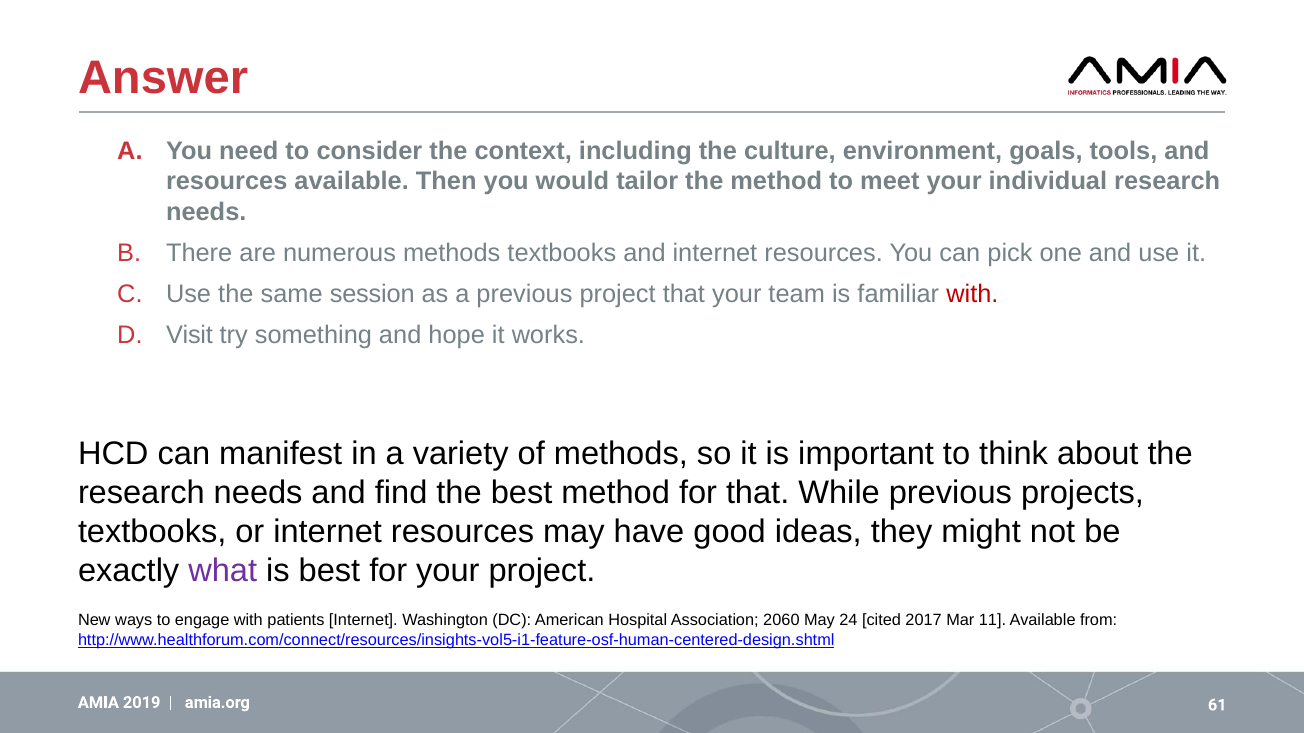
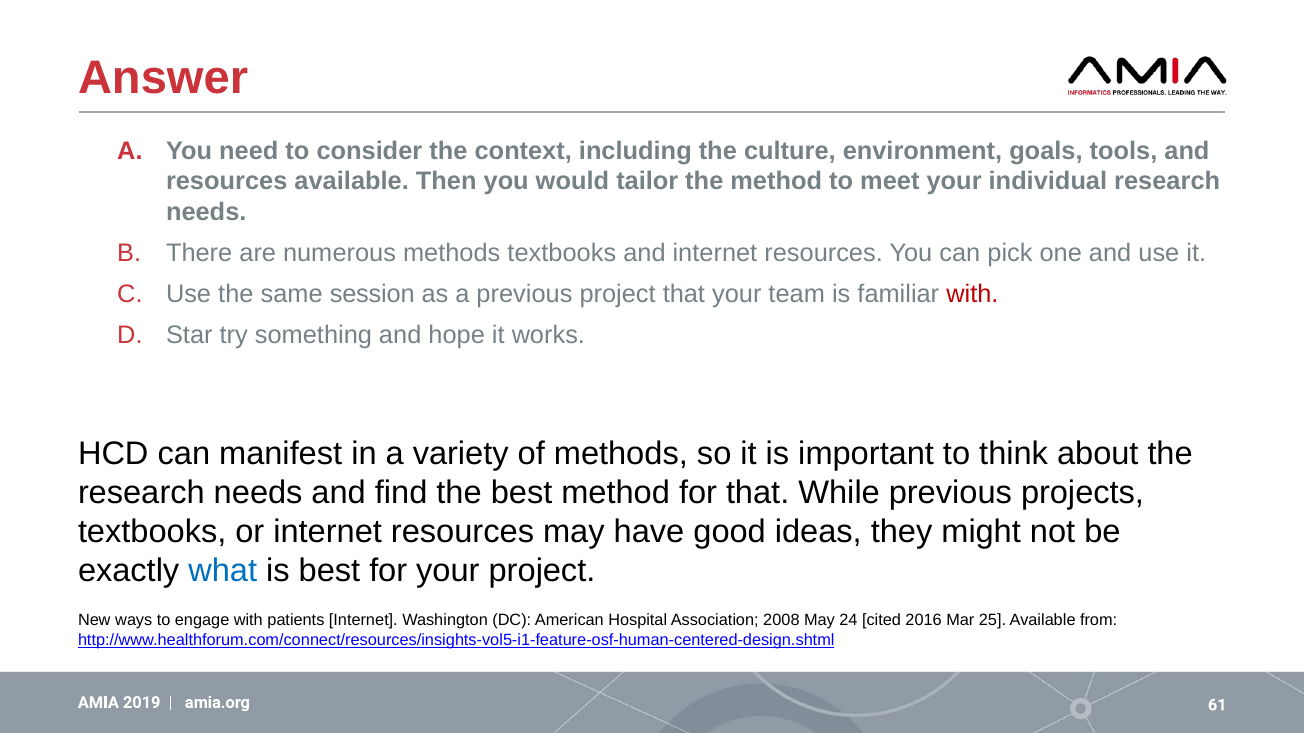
Visit: Visit -> Star (189, 336)
what colour: purple -> blue (223, 571)
2060: 2060 -> 2008 (781, 621)
2017: 2017 -> 2016 (924, 621)
11: 11 -> 25 (992, 621)
